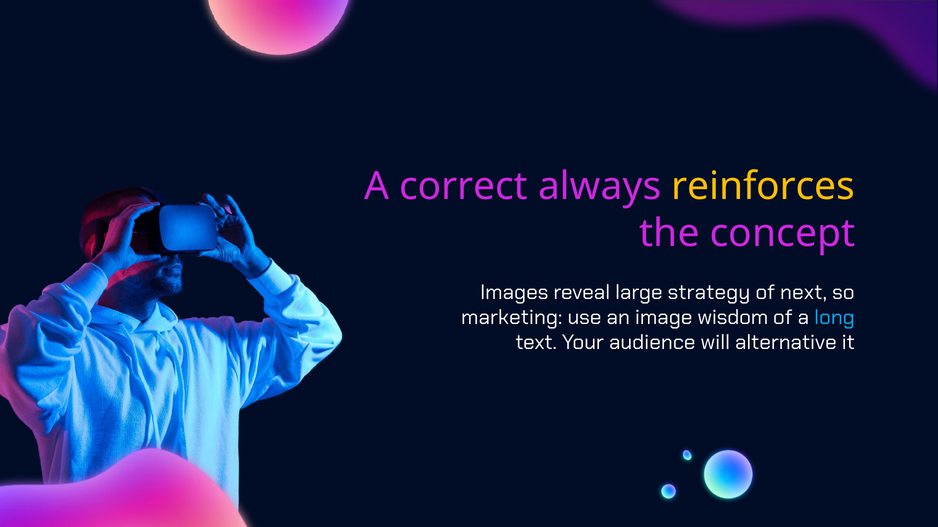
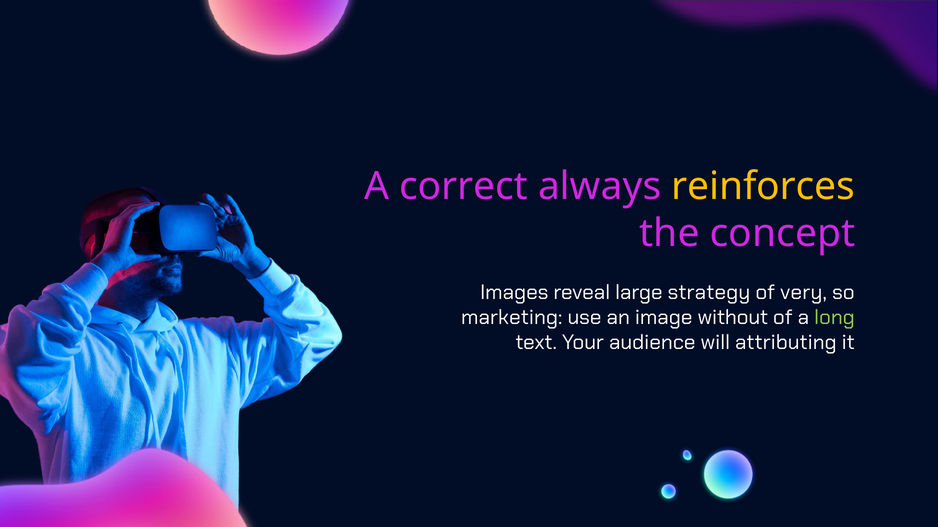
next: next -> very (804, 293)
wisdom: wisdom -> without (733, 318)
long colour: light blue -> light green (834, 318)
alternative: alternative -> attributing (786, 343)
